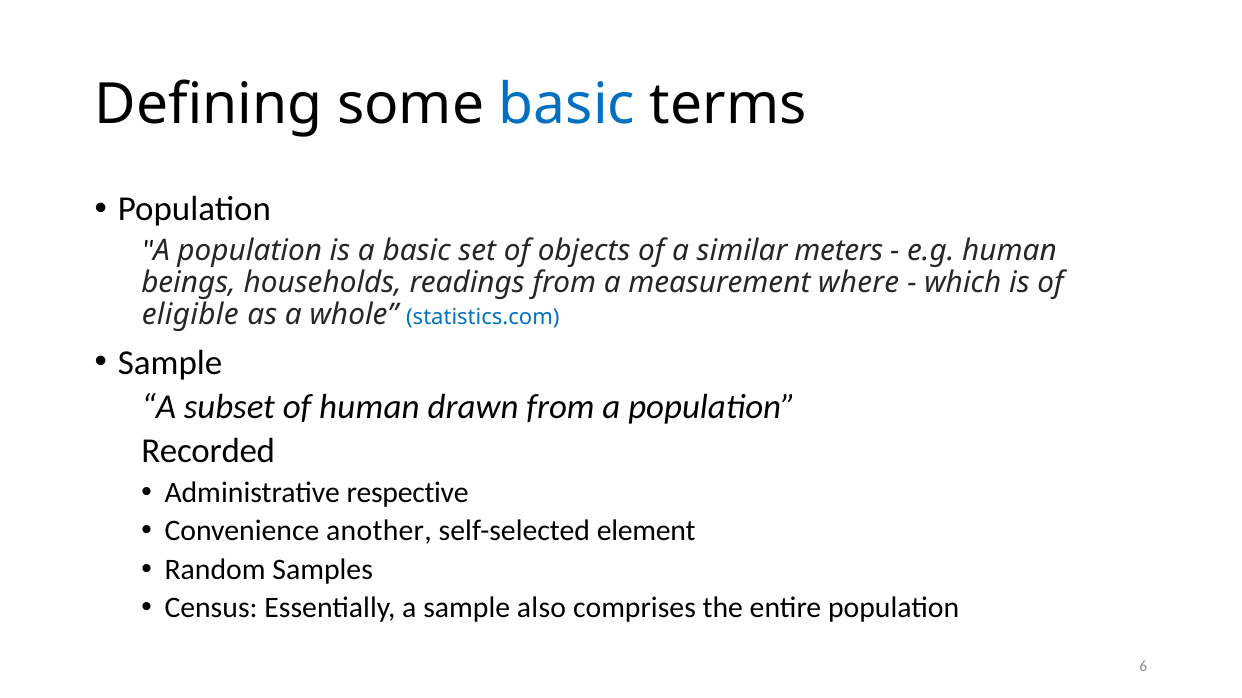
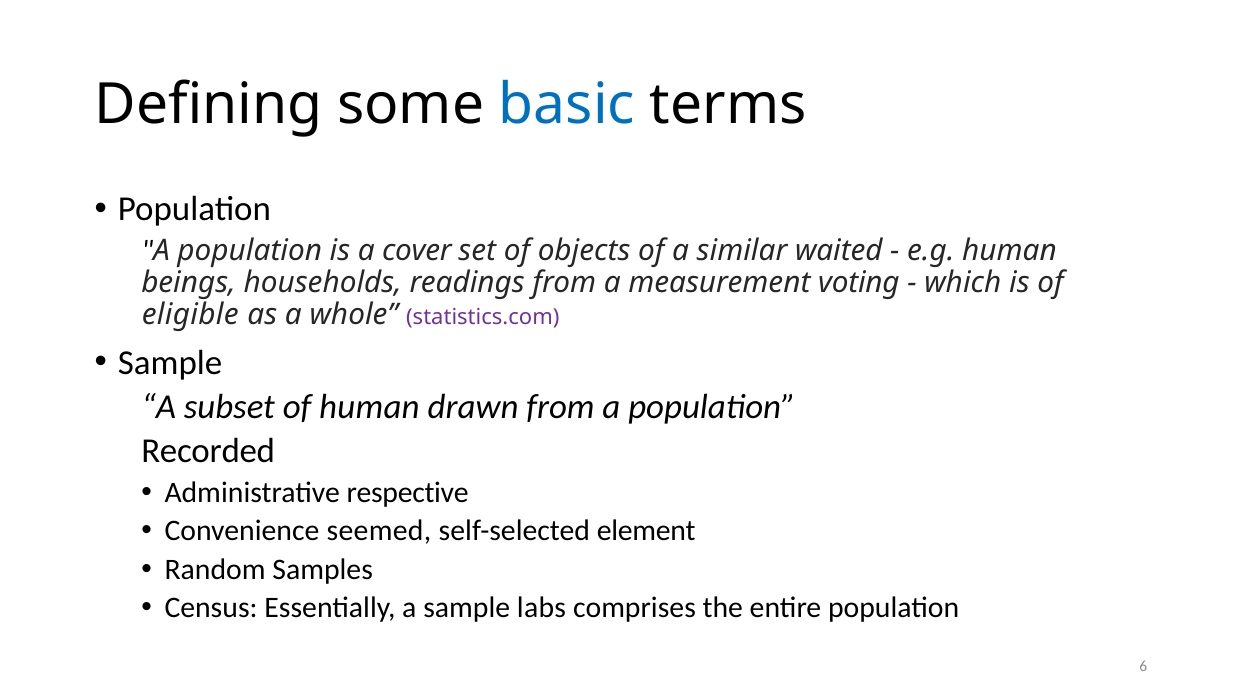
a basic: basic -> cover (417, 251)
meters: meters -> waited (839, 251)
where: where -> voting (859, 283)
statistics.com colour: blue -> purple (483, 318)
another: another -> seemed (379, 531)
also: also -> labs (542, 608)
